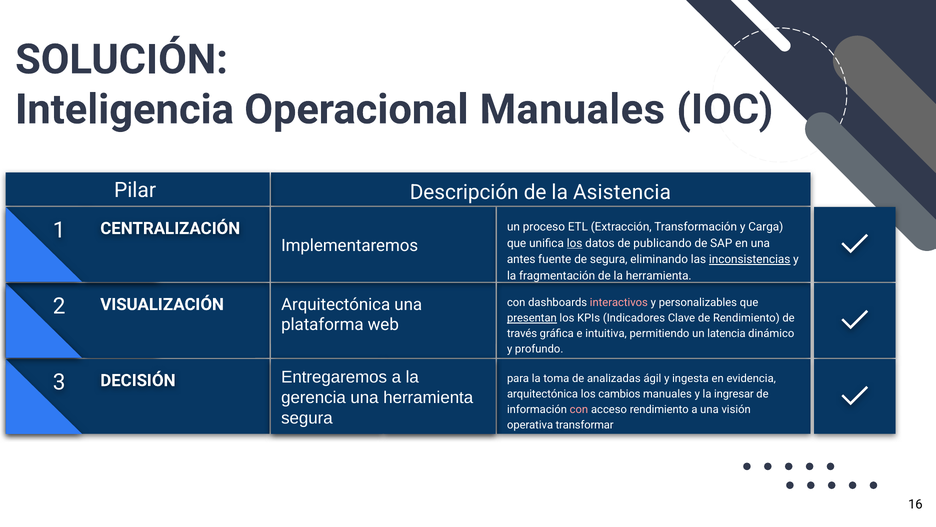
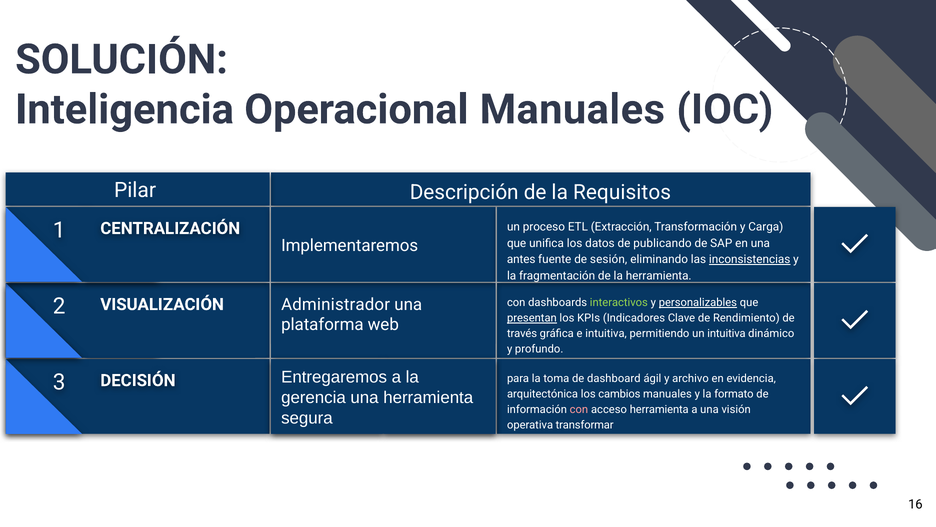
Asistencia: Asistencia -> Requisitos (622, 192)
los underline: present -> none (575, 243)
de segura: segura -> sesión (609, 259)
Arquitectónica: Arquitectónica -> Administrador (336, 304)
interactivos colour: pink -> light green (619, 302)
personalizables underline: none -> present (698, 302)
un latencia: latencia -> intuitiva (726, 333)
analizadas: analizadas -> dashboard (614, 378)
ingesta: ingesta -> archivo (690, 378)
ingresar: ingresar -> formato (734, 394)
acceso rendimiento: rendimiento -> herramienta (659, 409)
